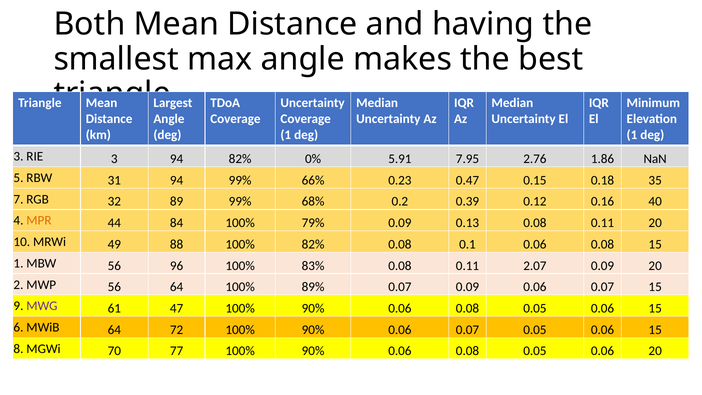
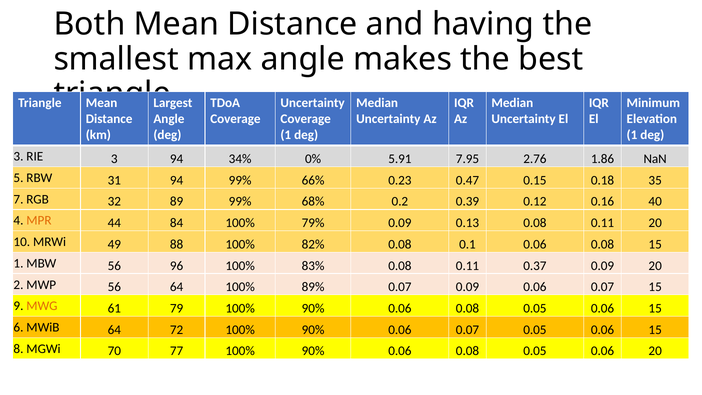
94 82%: 82% -> 34% (240, 159)
2.07: 2.07 -> 0.37 (535, 266)
MWG colour: purple -> orange (42, 306)
47: 47 -> 79 (177, 308)
